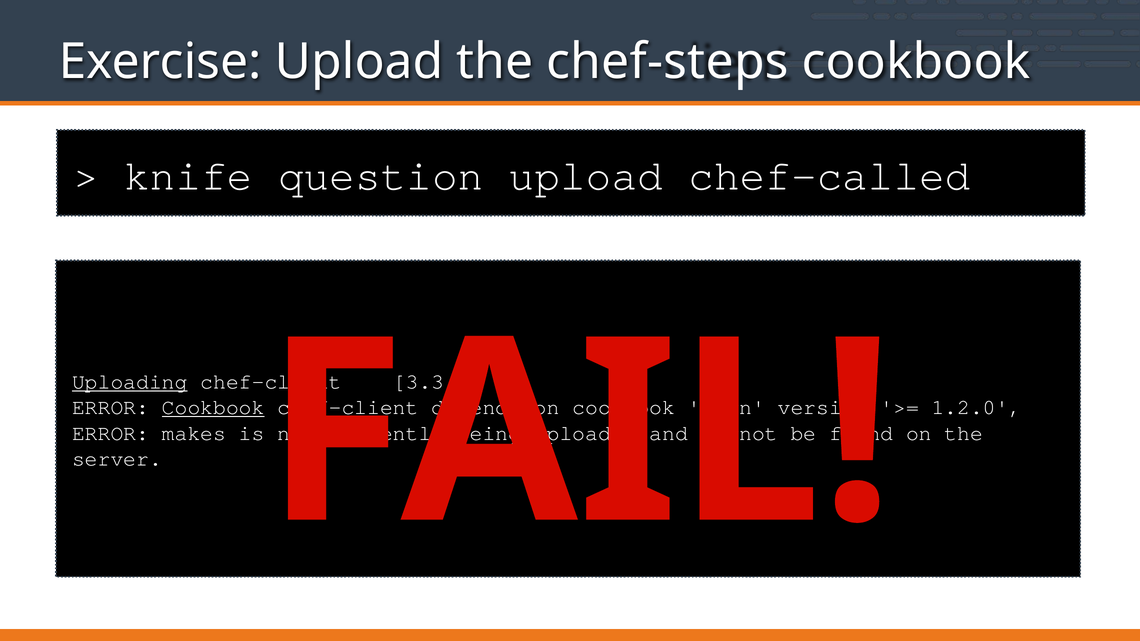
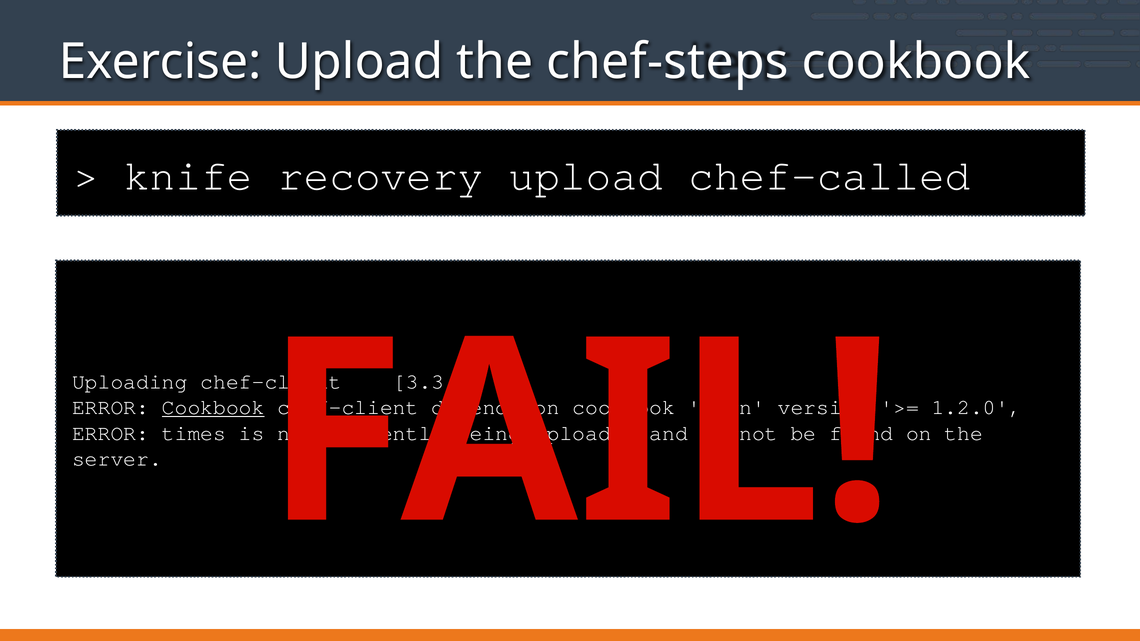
question: question -> recovery (381, 176)
Uploading underline: present -> none (130, 382)
makes: makes -> times (194, 433)
